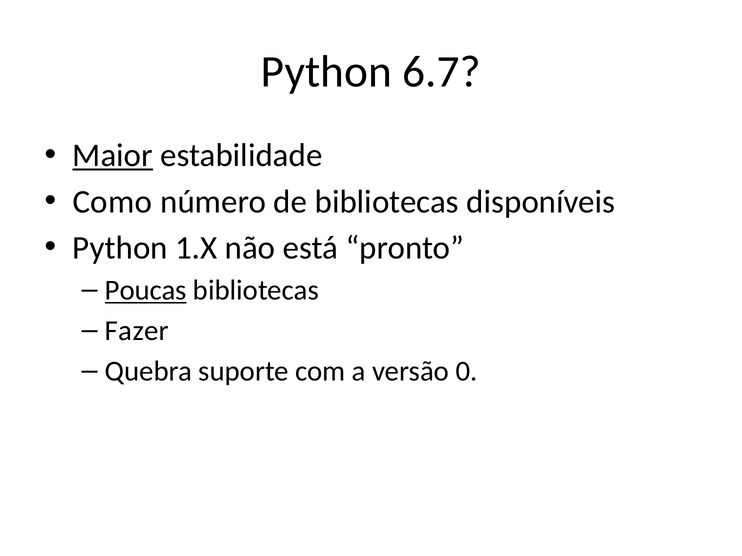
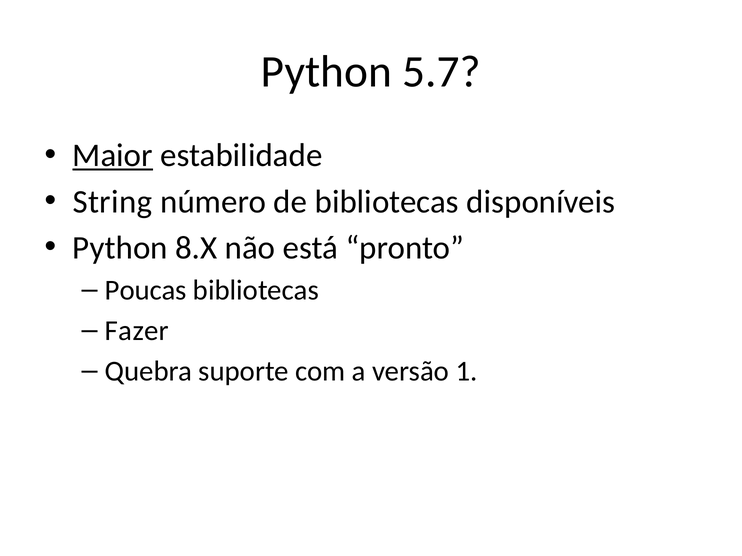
6.7: 6.7 -> 5.7 (441, 72)
Como: Como -> String (112, 202)
1.X: 1.X -> 8.X (196, 248)
Poucas underline: present -> none (146, 291)
0: 0 -> 1 (467, 371)
